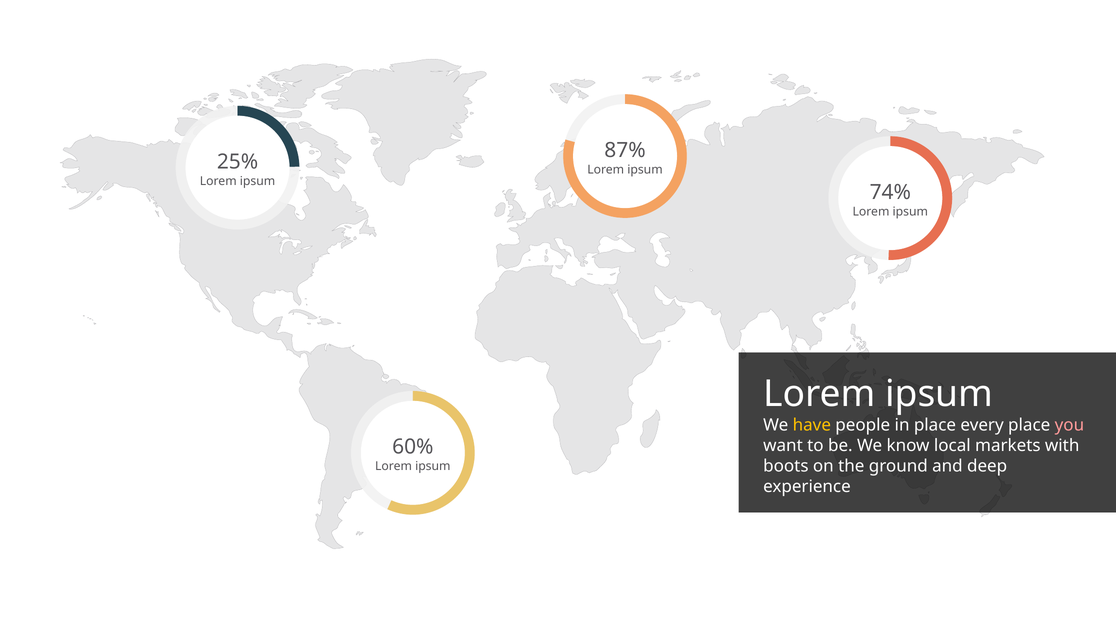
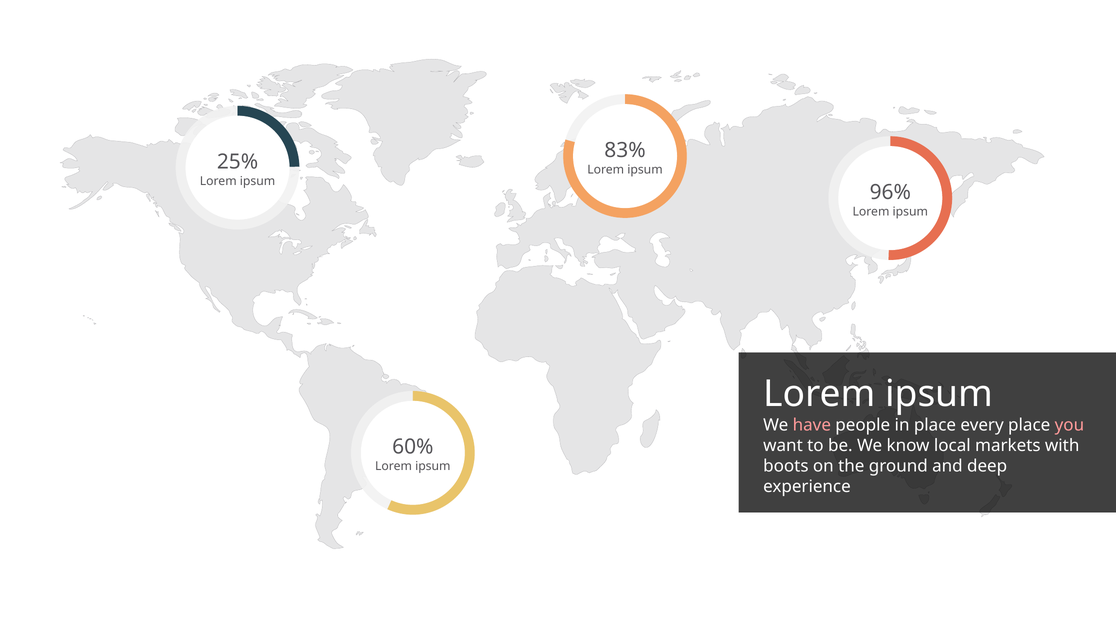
87%: 87% -> 83% (625, 150)
74%: 74% -> 96% (890, 192)
have colour: yellow -> pink (812, 425)
